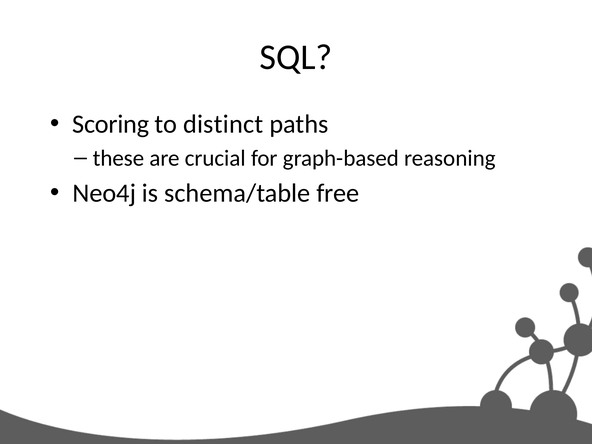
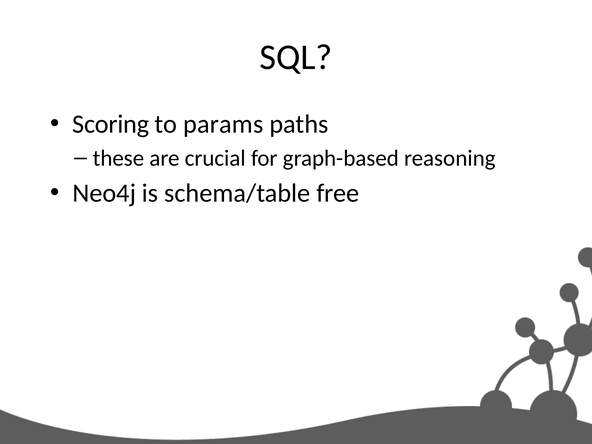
distinct: distinct -> params (223, 124)
